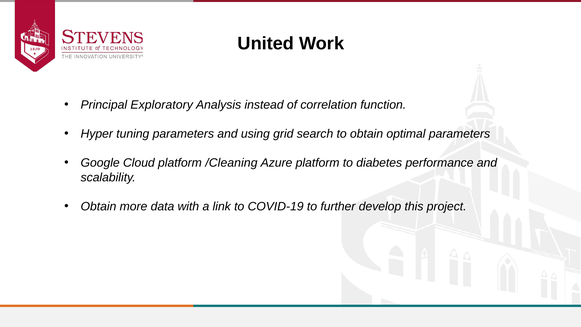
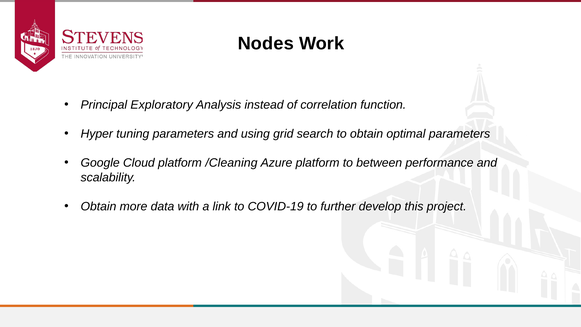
United: United -> Nodes (266, 43)
diabetes: diabetes -> between (379, 163)
